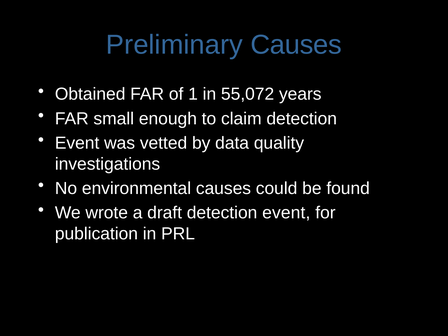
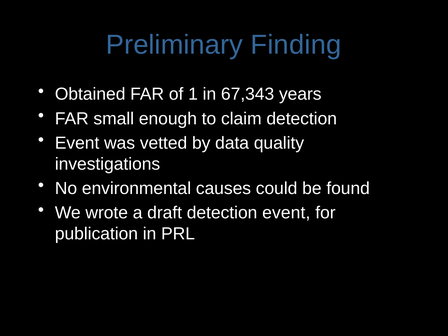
Preliminary Causes: Causes -> Finding (296, 45)
55,072: 55,072 -> 67,343 (248, 94)
